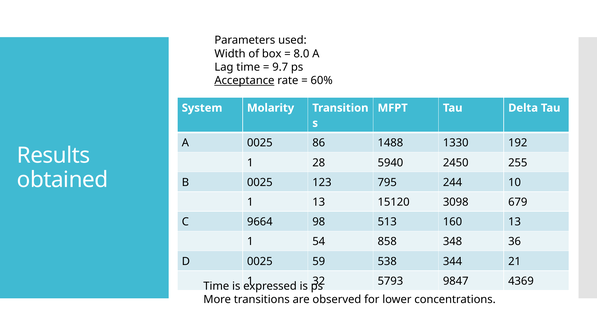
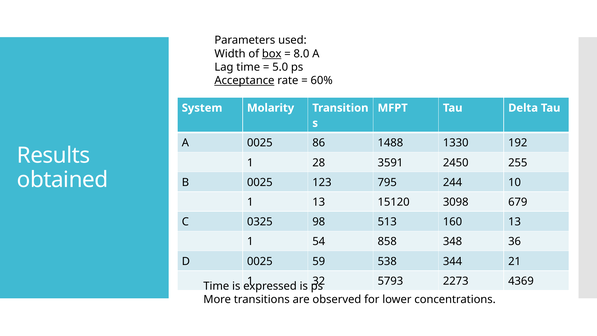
box underline: none -> present (272, 54)
9.7: 9.7 -> 5.0 (280, 67)
5940: 5940 -> 3591 (390, 163)
9664: 9664 -> 0325 (260, 222)
9847: 9847 -> 2273 (456, 281)
